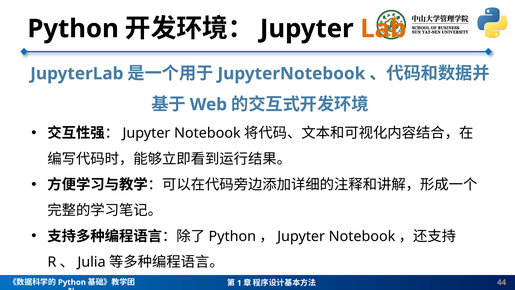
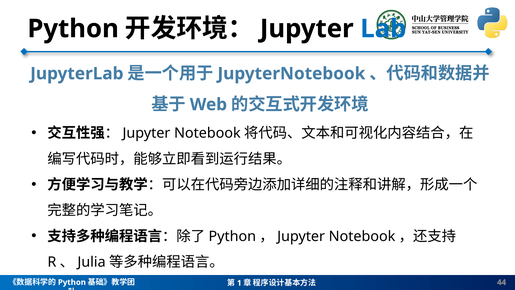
Lab colour: orange -> blue (383, 29)
